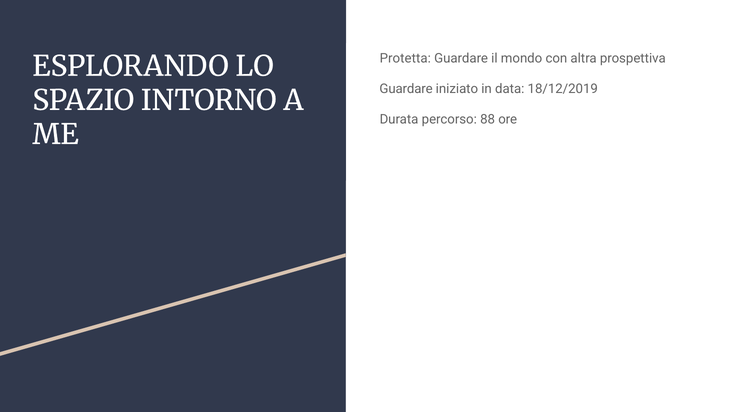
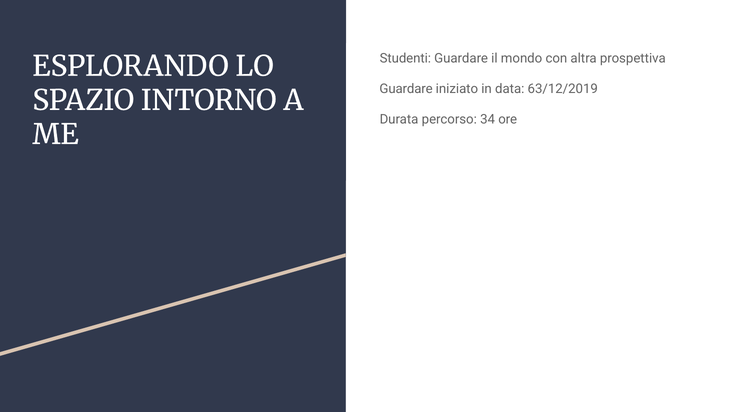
Protetta: Protetta -> Studenti (405, 59)
18/12/2019: 18/12/2019 -> 63/12/2019 (563, 89)
88: 88 -> 34 (488, 119)
